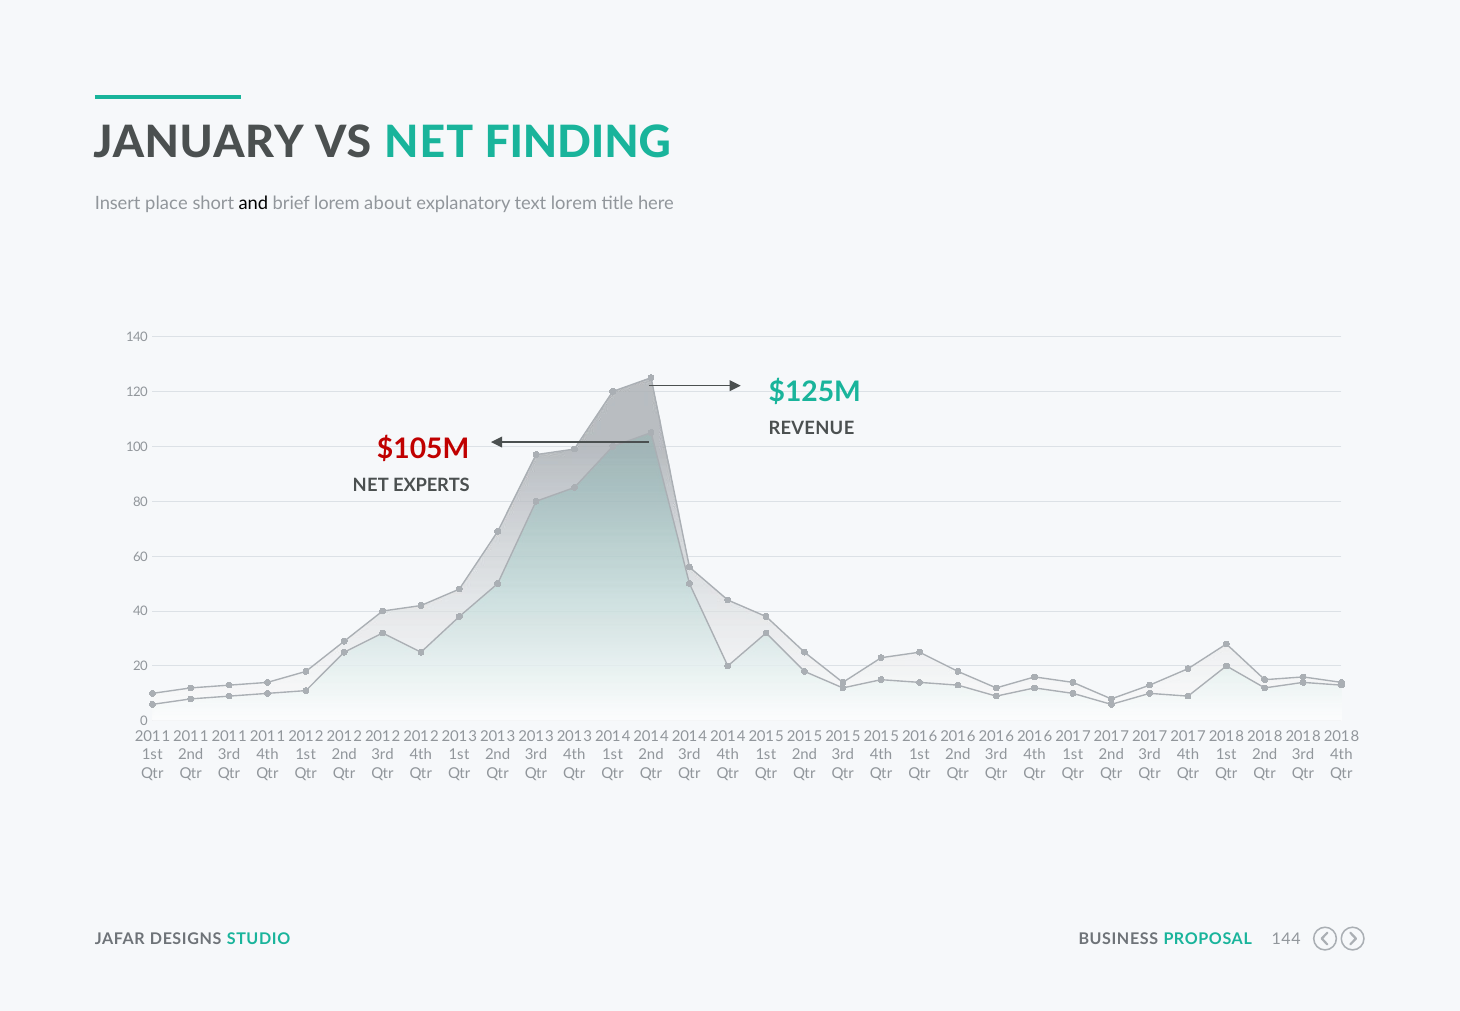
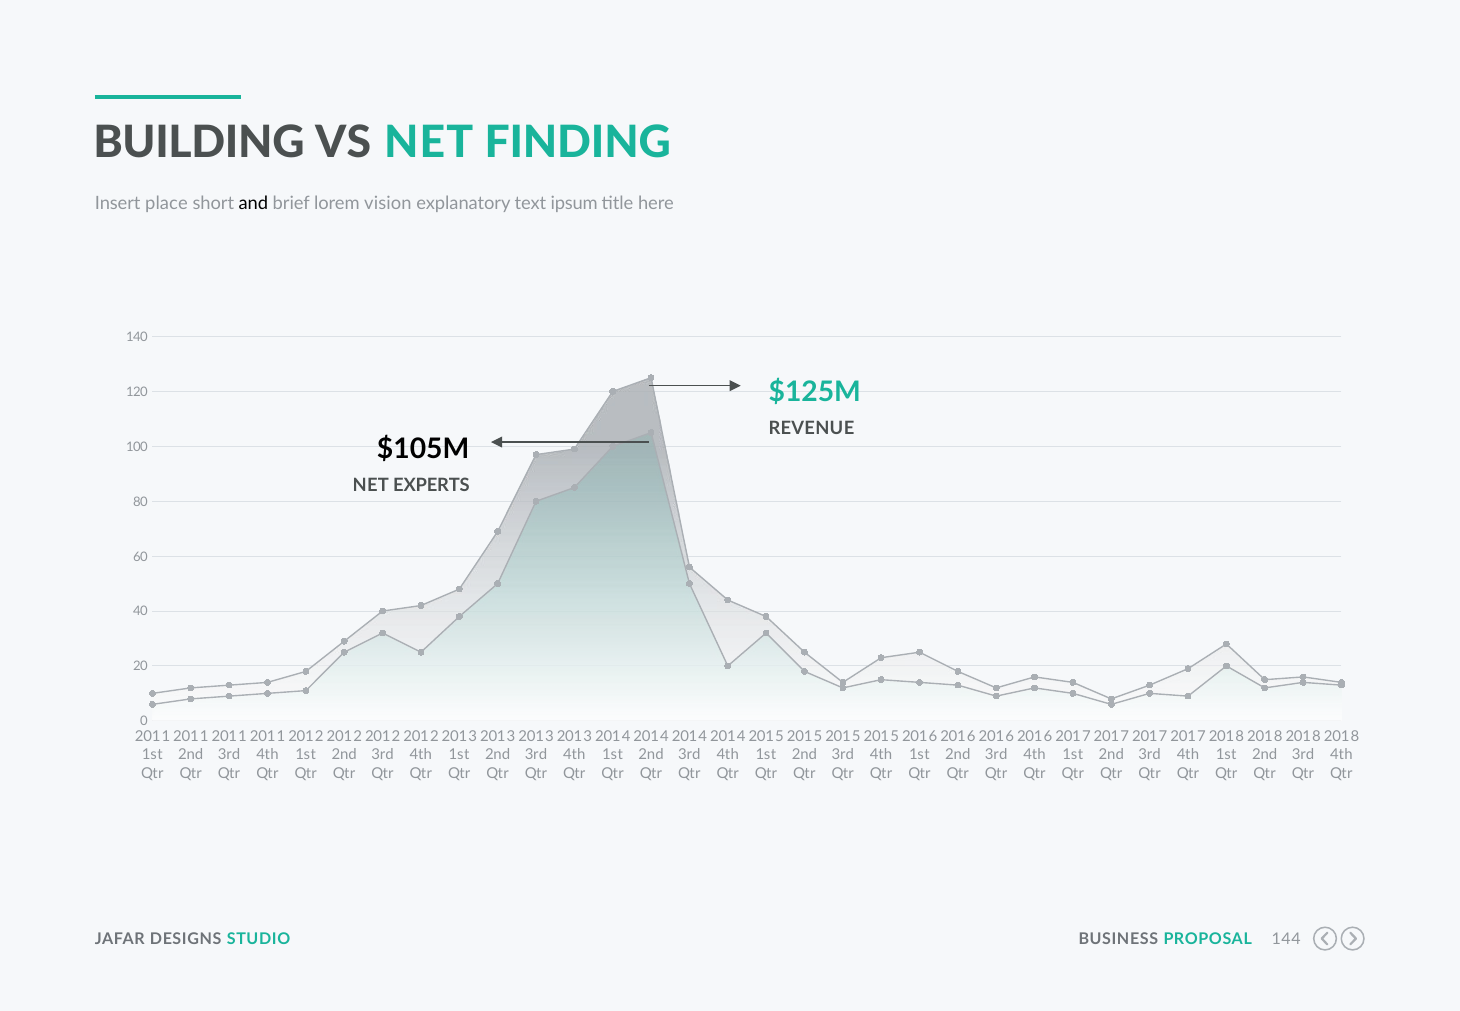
JANUARY: JANUARY -> BUILDING (199, 143)
about: about -> vision (388, 203)
text lorem: lorem -> ipsum (574, 203)
$105M colour: red -> black (423, 449)
